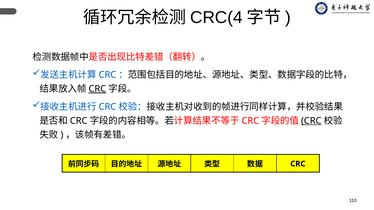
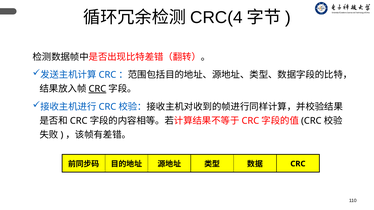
CRC underline: present -> none (311, 121)
